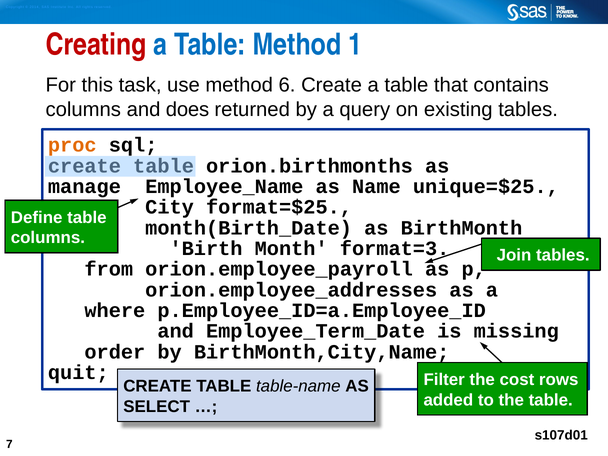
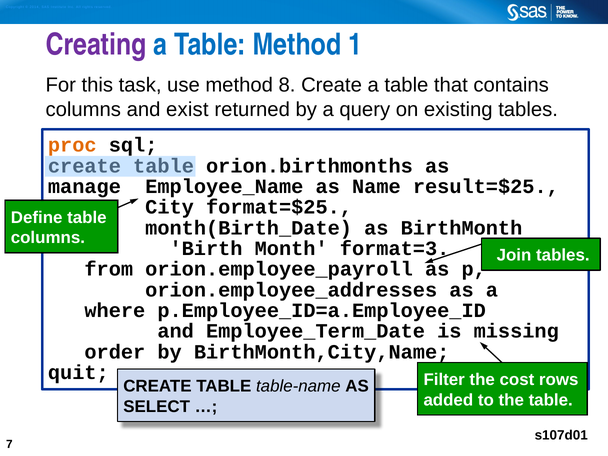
Creating colour: red -> purple (96, 45)
6: 6 -> 8 (287, 85)
does: does -> exist (187, 109)
unique=$25: unique=$25 -> result=$25 (486, 187)
